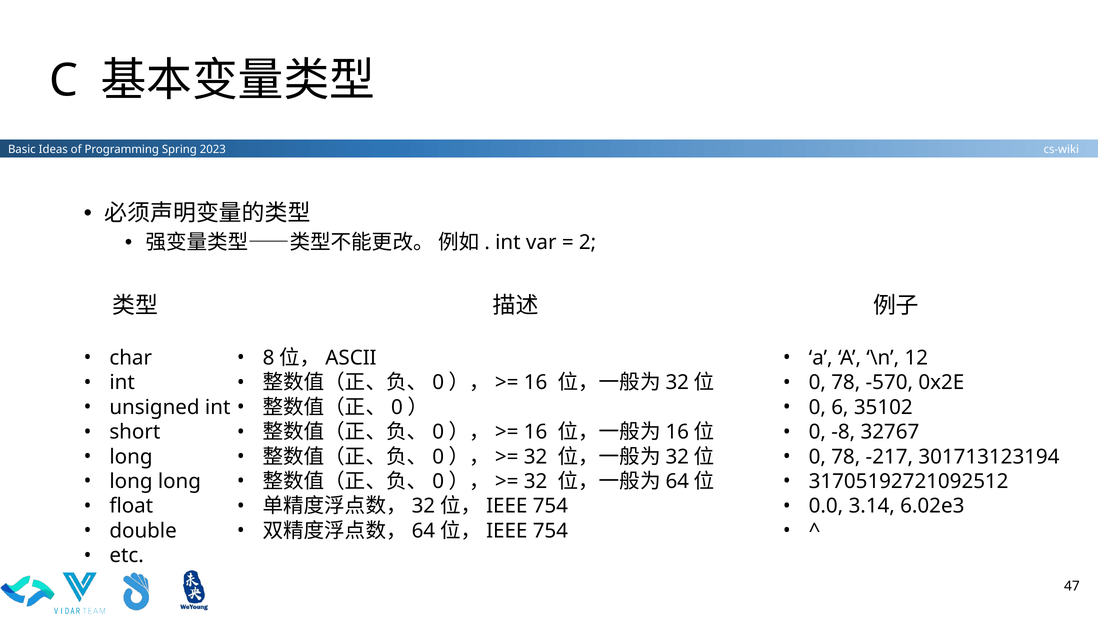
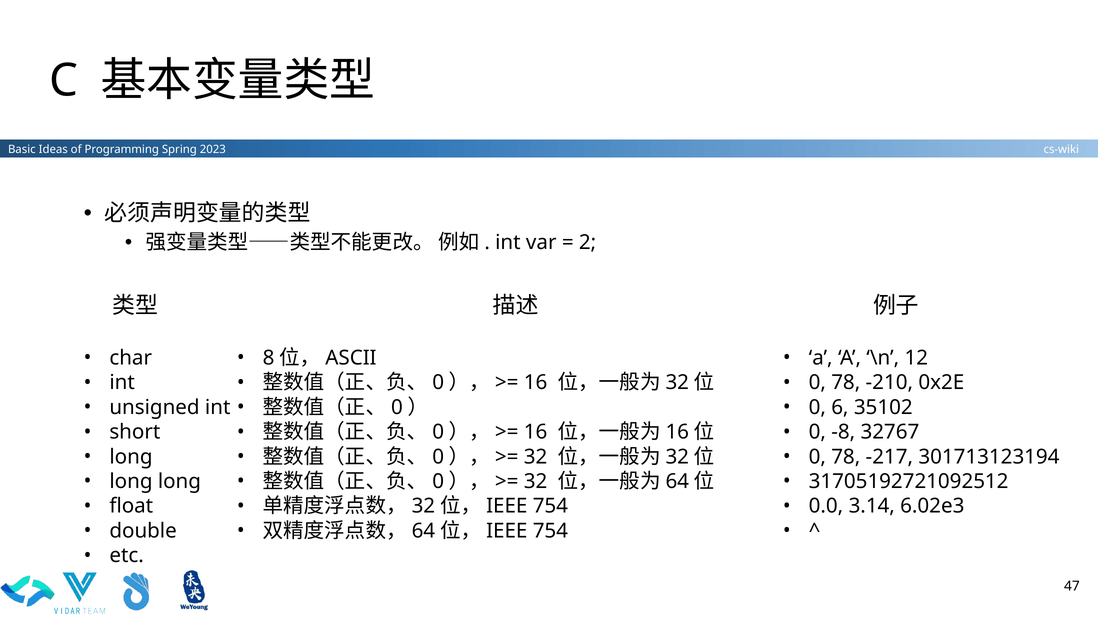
-570: -570 -> -210 (889, 382)
